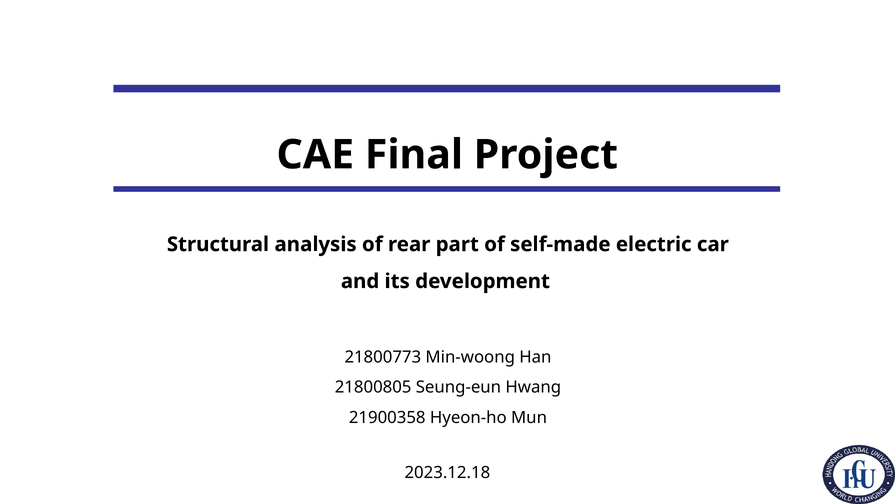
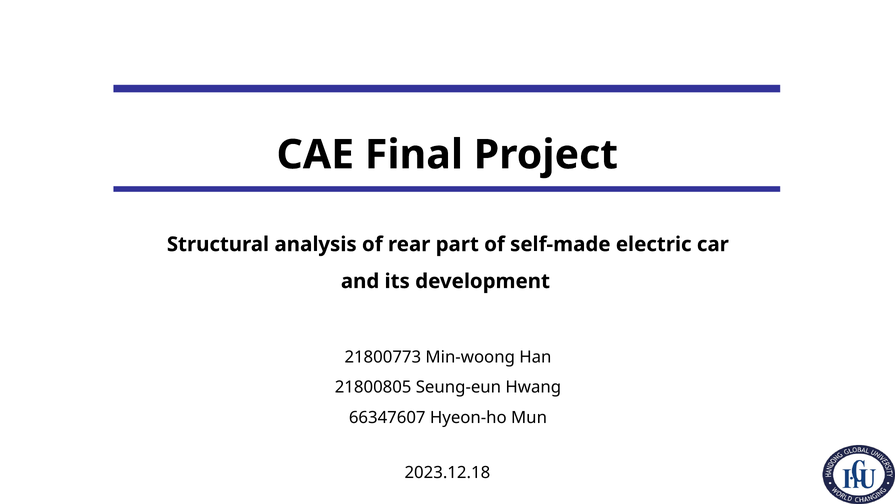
21900358: 21900358 -> 66347607 (387, 417)
